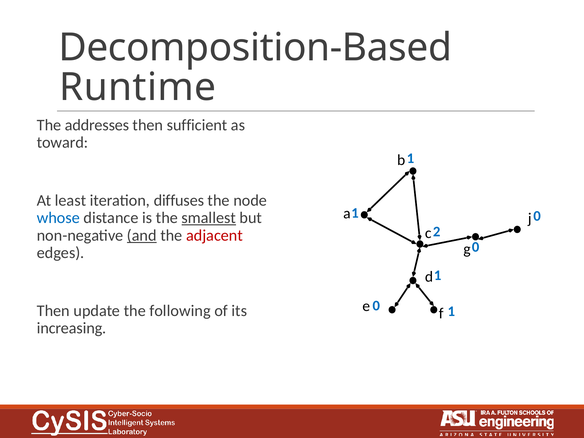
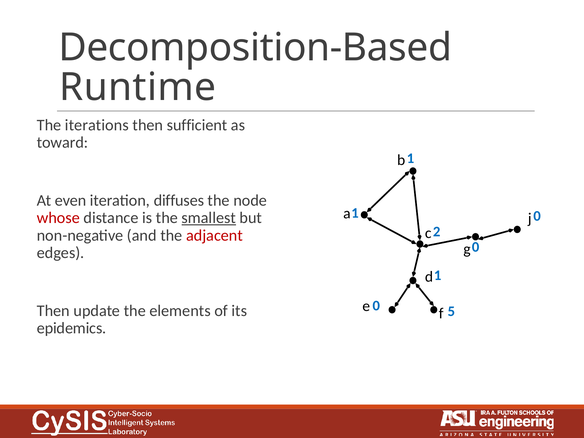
addresses: addresses -> iterations (97, 125)
least: least -> even (71, 200)
whose colour: blue -> red (58, 218)
and underline: present -> none (142, 235)
1: 1 -> 5 (451, 312)
following: following -> elements (180, 311)
increasing: increasing -> epidemics (72, 328)
